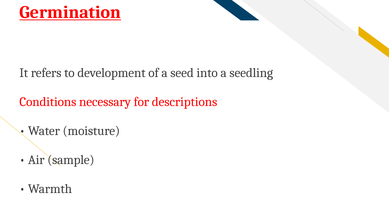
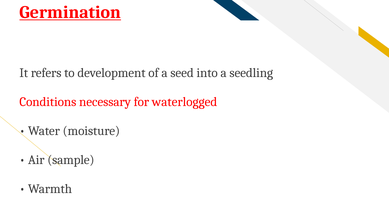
descriptions: descriptions -> waterlogged (185, 102)
